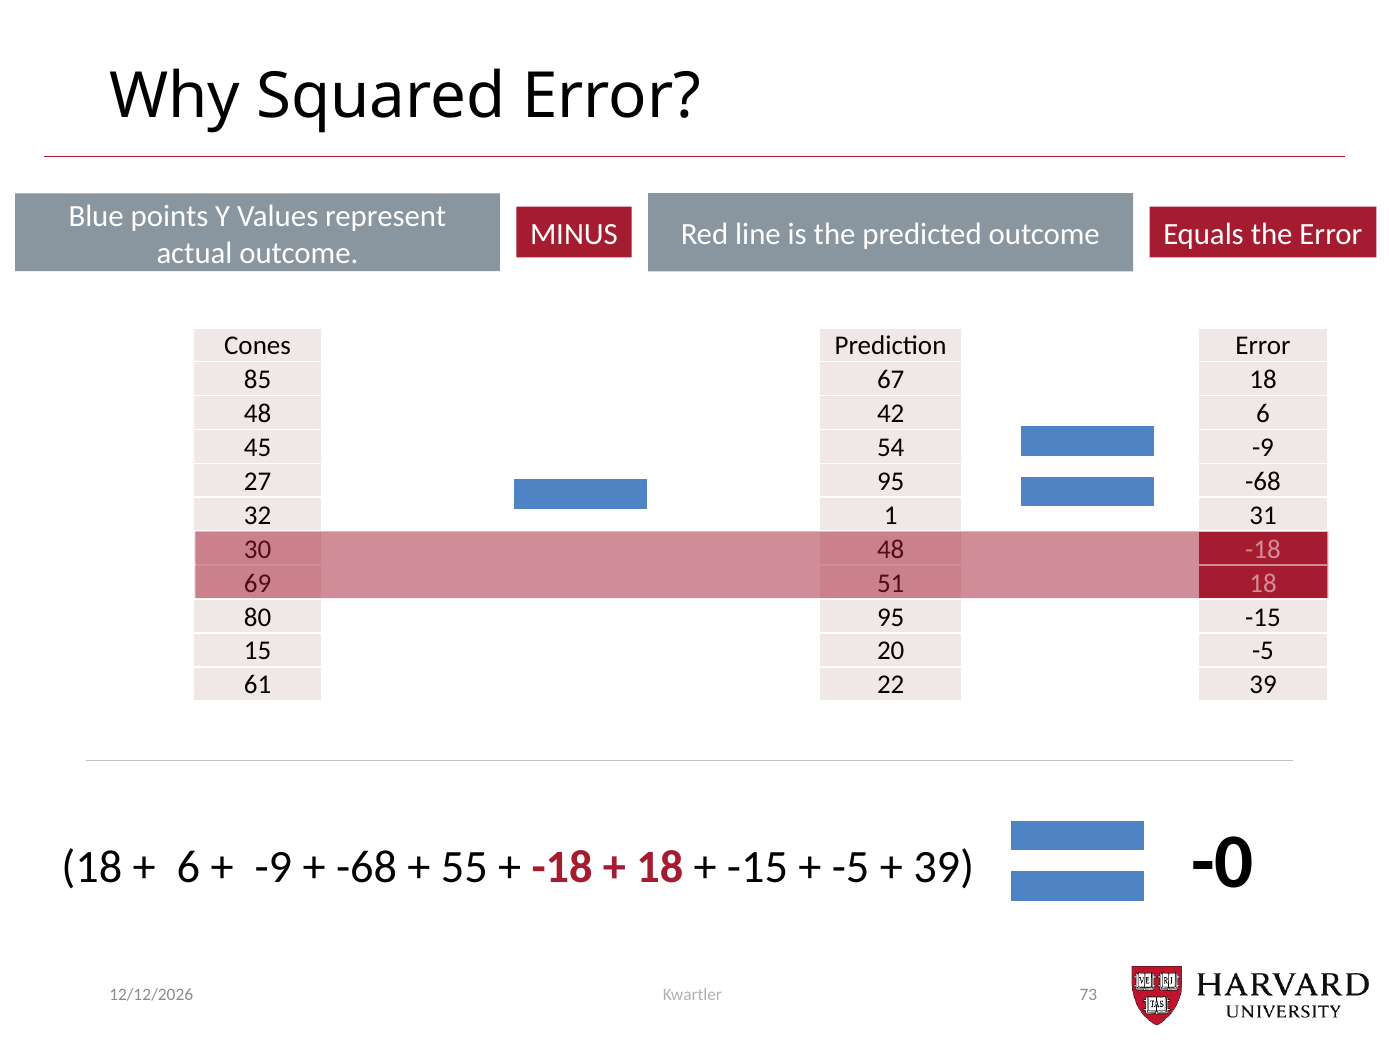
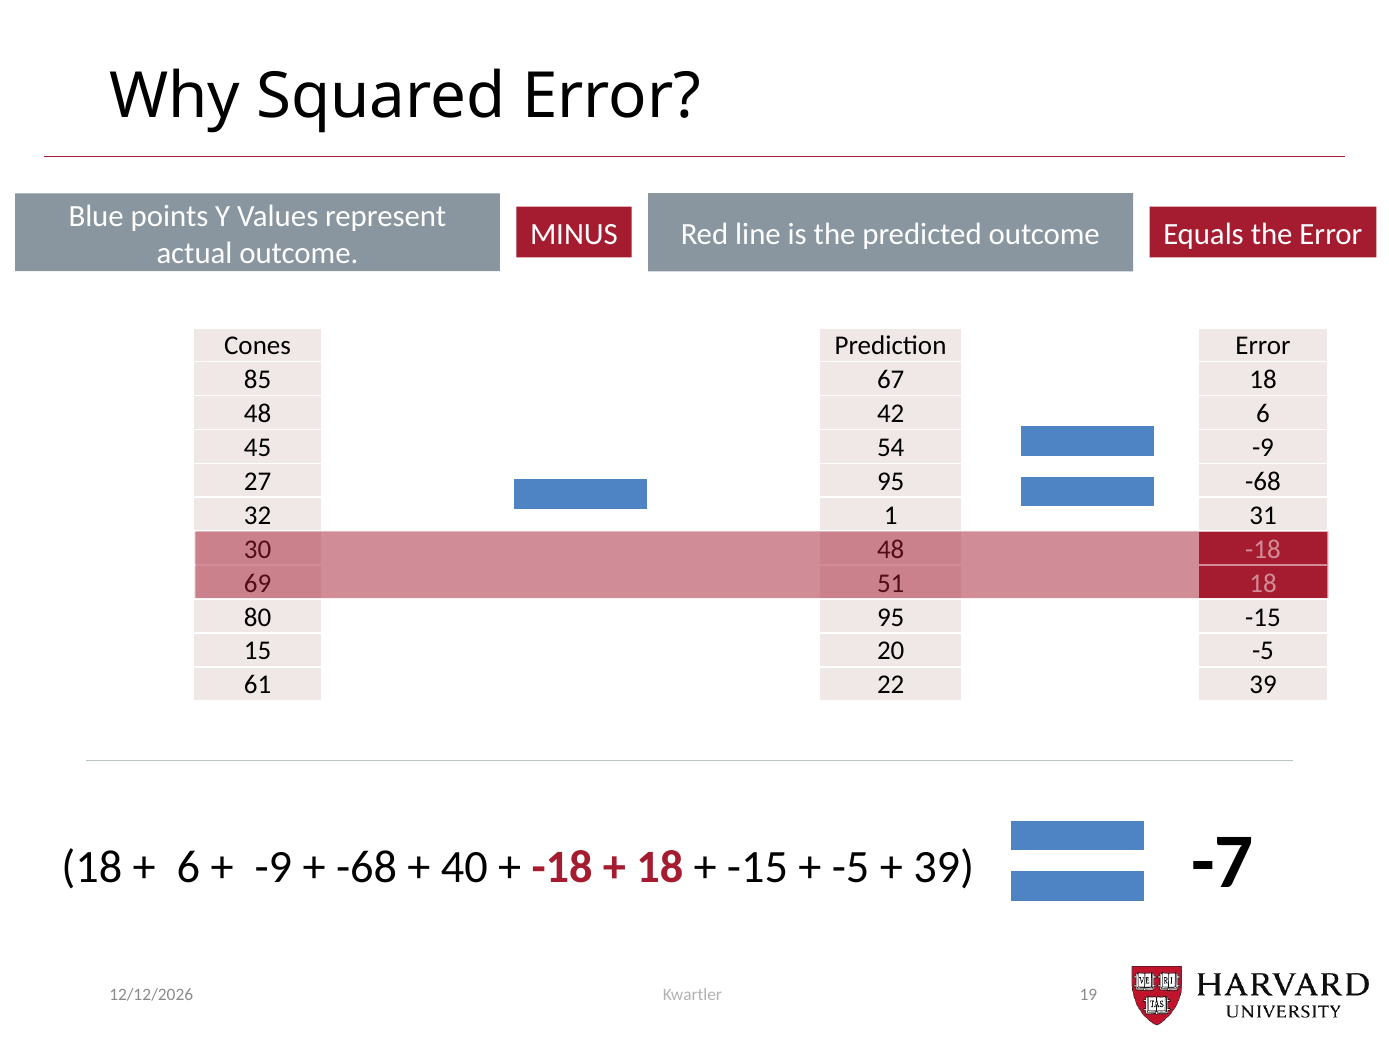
55: 55 -> 40 (464, 867)
-0: -0 -> -7 (1222, 862)
73: 73 -> 19 (1088, 994)
